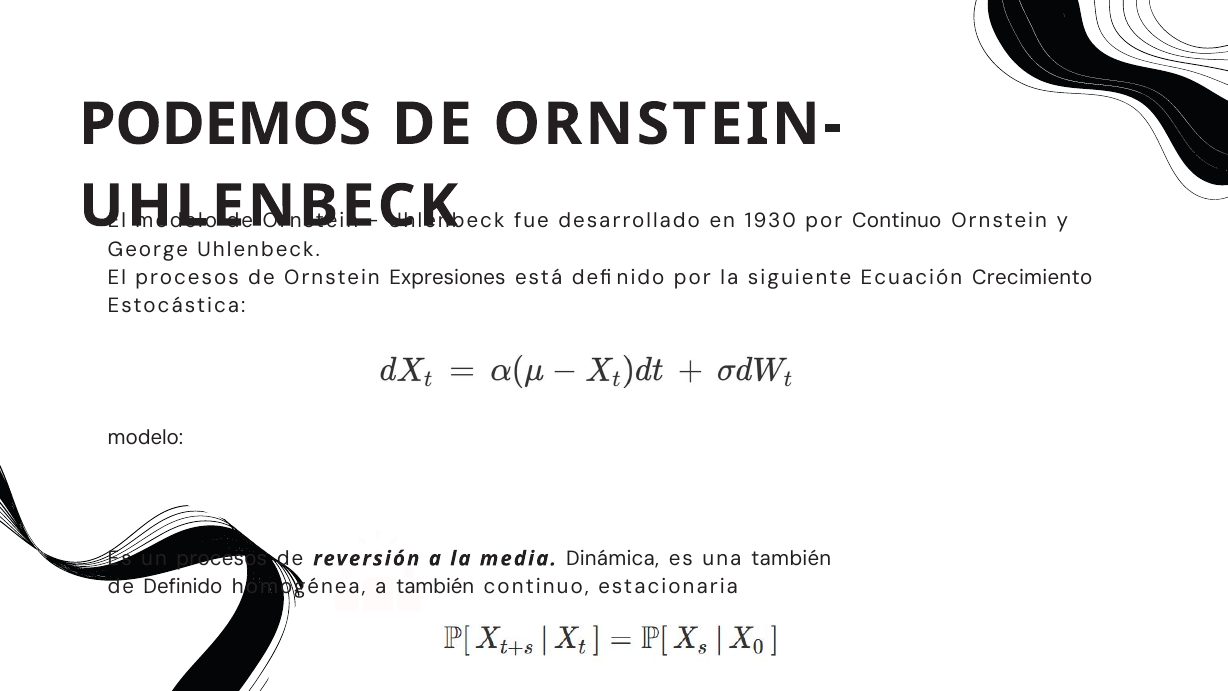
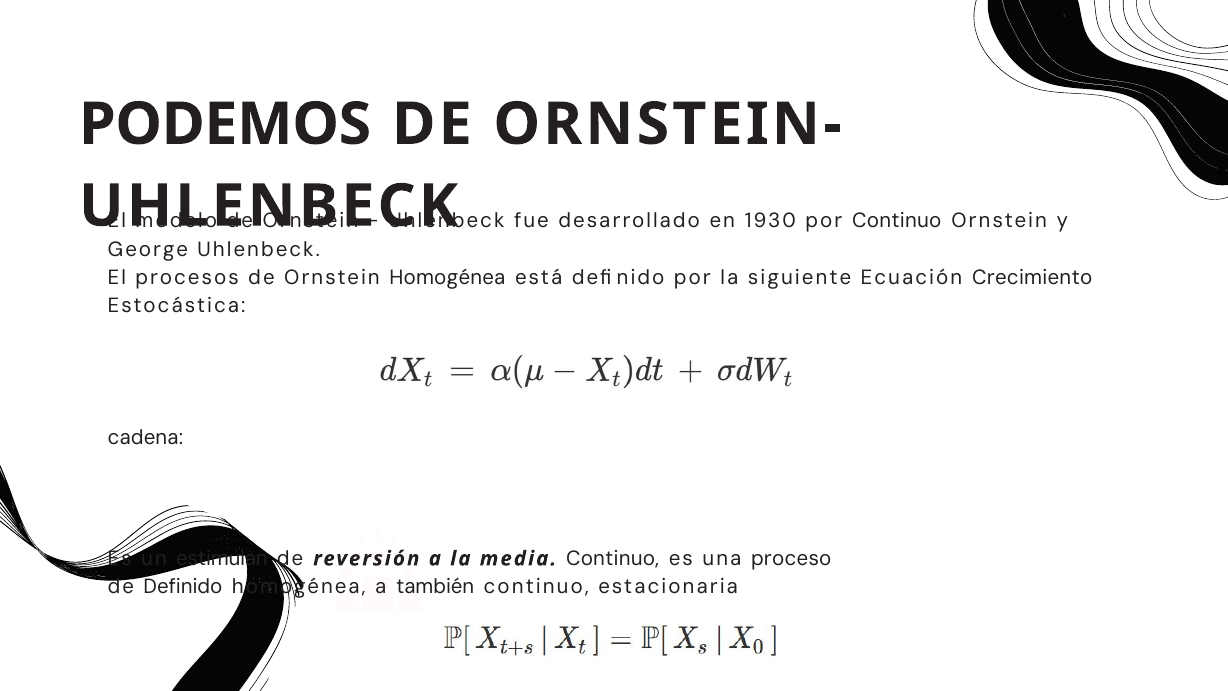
Ornstein Expresiones: Expresiones -> Homogénea (447, 277)
modelo: modelo -> cadena (145, 438)
un procesos: procesos -> estimulan (222, 558)
media Dinámica: Dinámica -> Continuo (613, 558)
una también: también -> proceso (791, 558)
